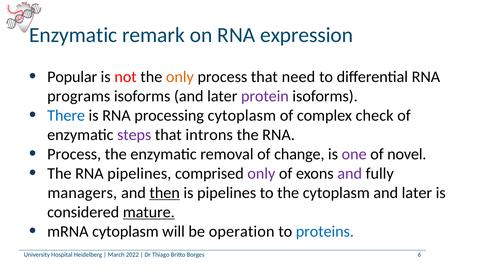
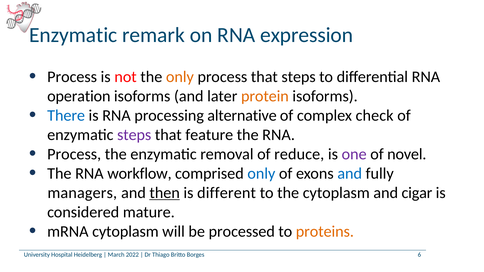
Popular: Popular -> Process (72, 77)
that need: need -> steps (299, 77)
programs: programs -> operation (79, 96)
protein colour: purple -> orange (265, 96)
processing cytoplasm: cytoplasm -> alternative (242, 115)
introns: introns -> feature (209, 135)
change: change -> reduce (299, 154)
RNA pipelines: pipelines -> workflow (139, 174)
only colour: purple -> blue (261, 174)
and colour: purple -> blue (350, 174)
is pipelines: pipelines -> different (227, 193)
cytoplasm and later: later -> cigar (417, 193)
mature underline: present -> none (149, 212)
operation: operation -> processed (242, 232)
proteins colour: blue -> orange (325, 232)
